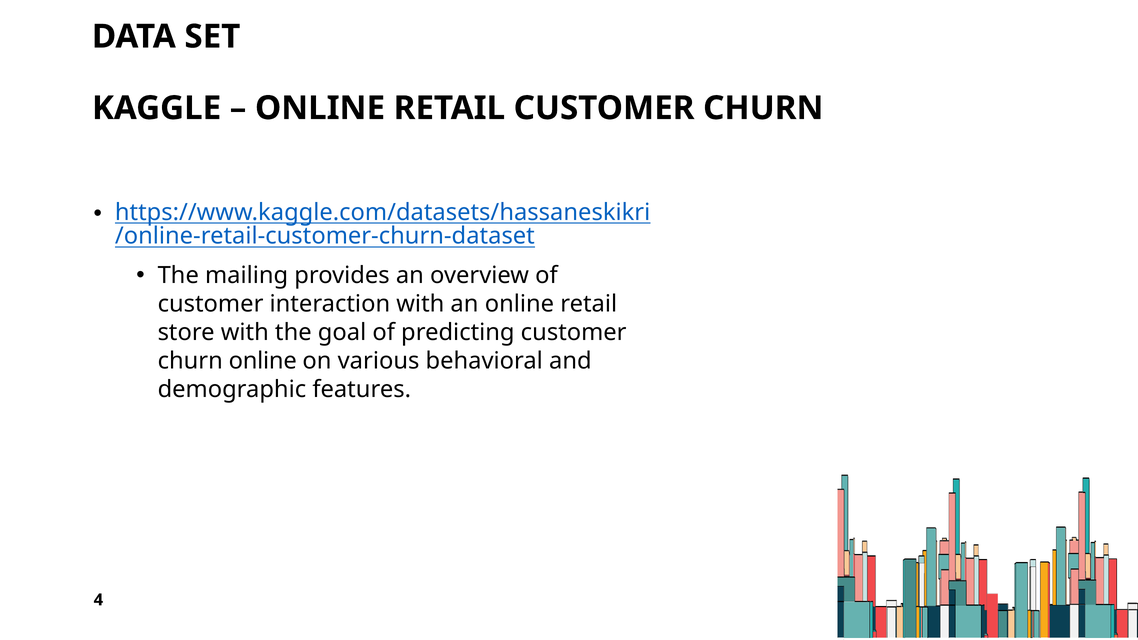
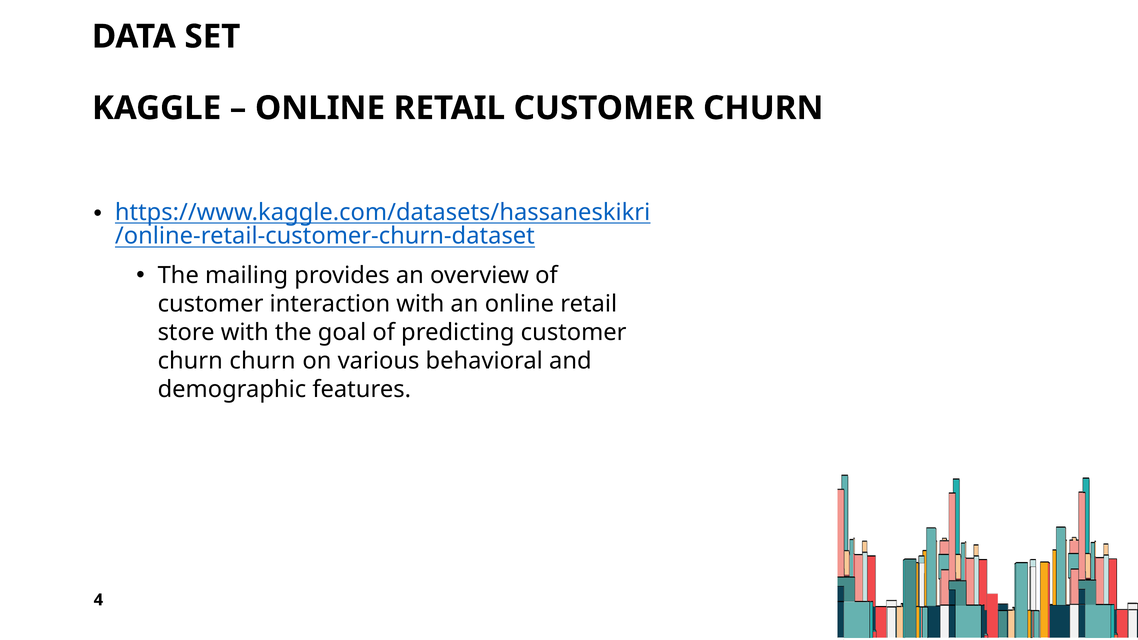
churn online: online -> churn (263, 361)
